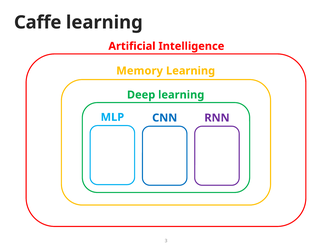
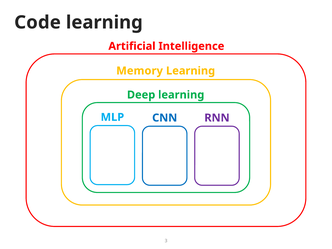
Caffe: Caffe -> Code (38, 22)
